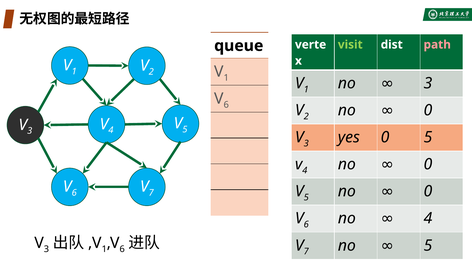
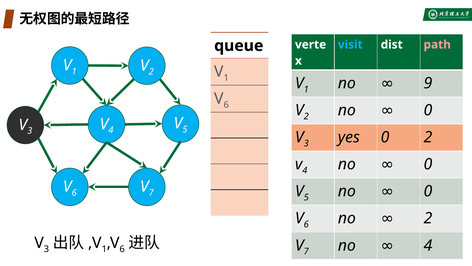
visit colour: light green -> light blue (350, 45)
3: 3 -> 9 (428, 83)
0 5: 5 -> 2 (428, 137)
4: 4 -> 2 (428, 218)
5: 5 -> 4 (428, 245)
